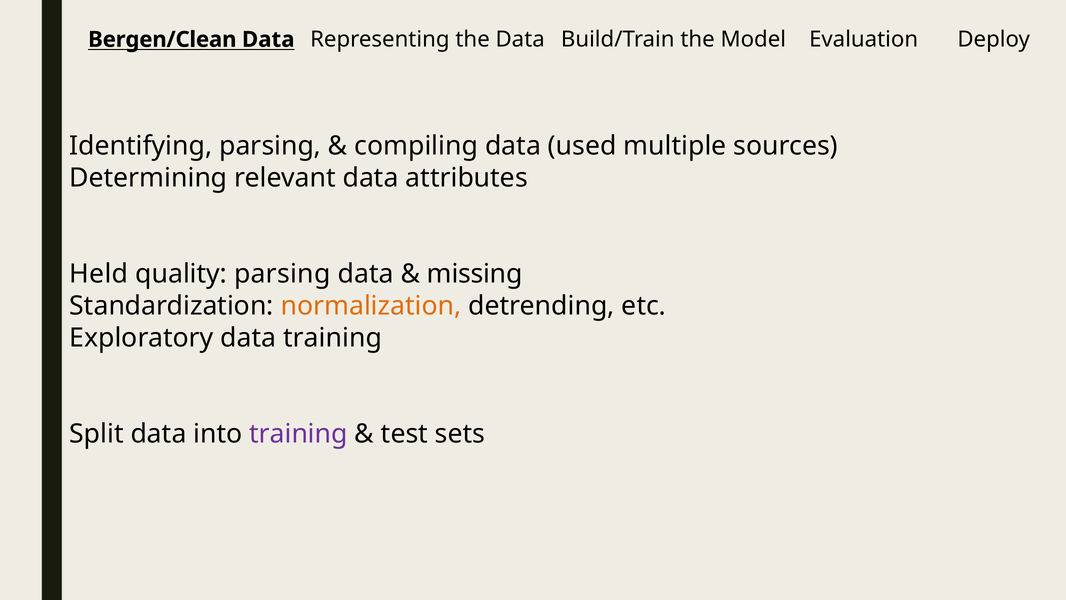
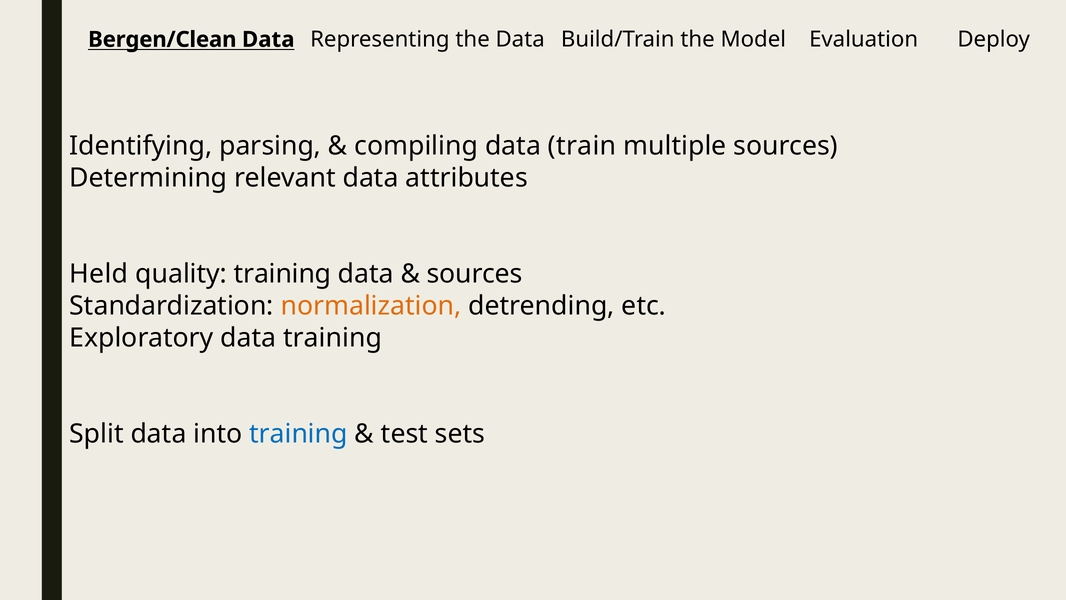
used: used -> train (582, 146)
quality parsing: parsing -> training (283, 274)
missing: missing -> sources (475, 274)
training colour: purple -> blue (299, 434)
